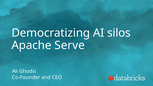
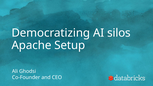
Serve: Serve -> Setup (70, 45)
